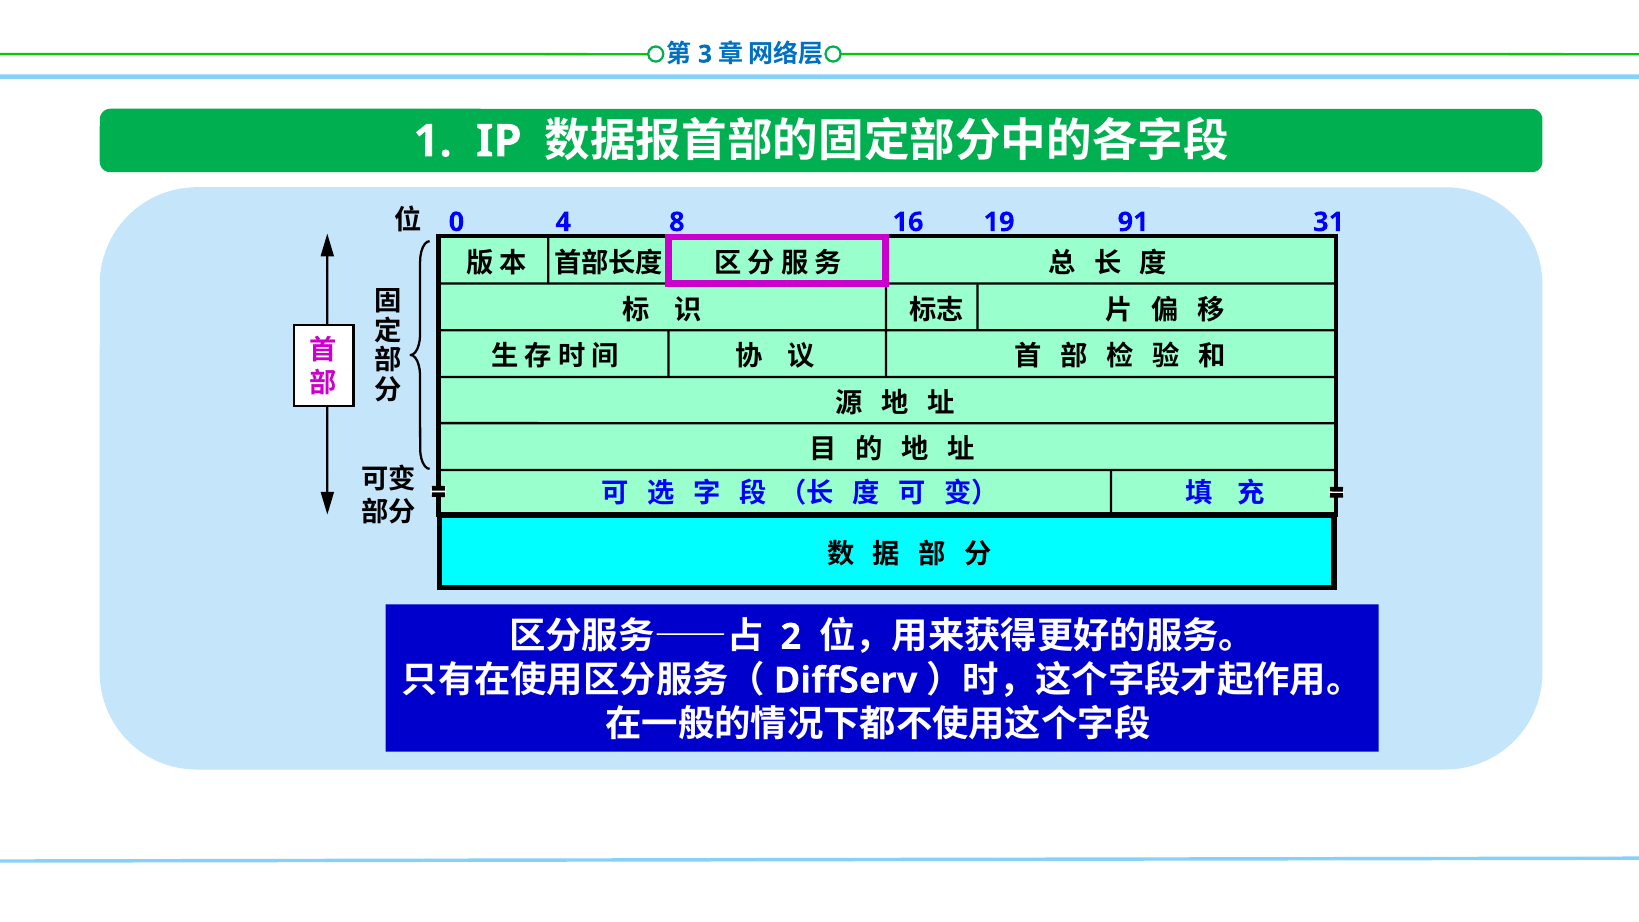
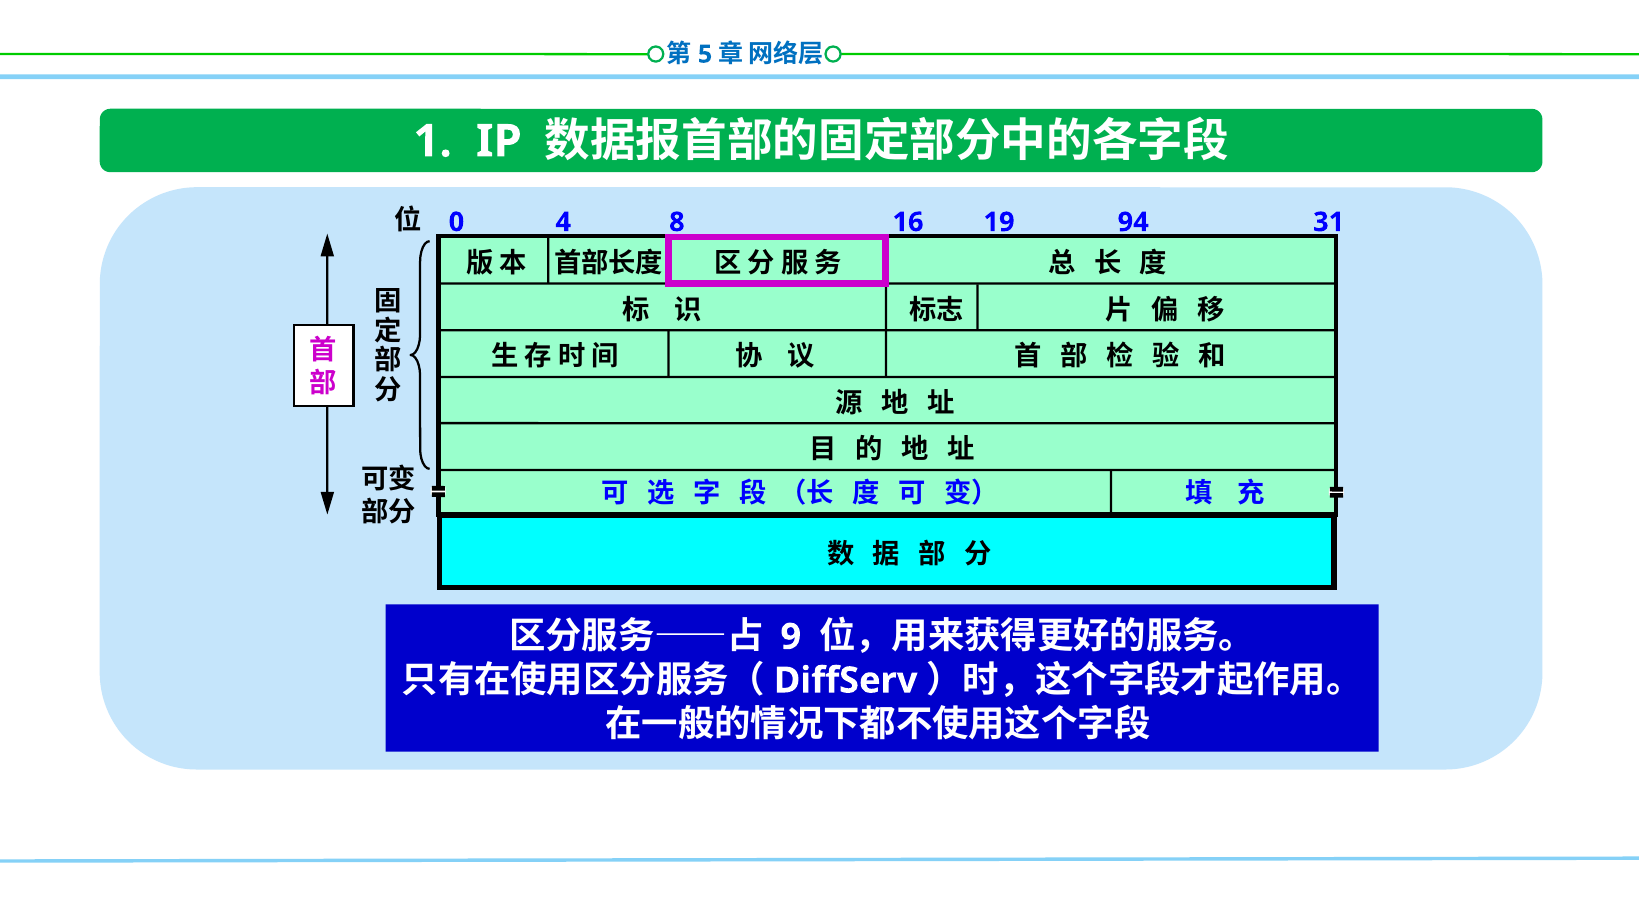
3: 3 -> 5 (705, 54)
91: 91 -> 94 (1133, 222)
2: 2 -> 9 (791, 637)
